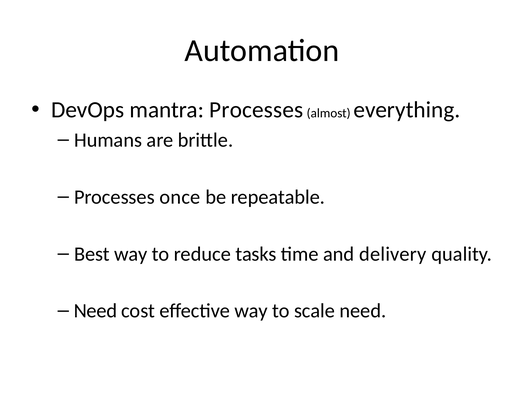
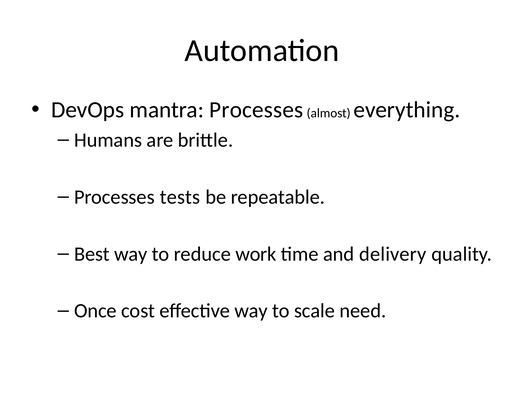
once: once -> tests (180, 197)
tasks: tasks -> work (256, 254)
Need: Need -> Once (95, 311)
